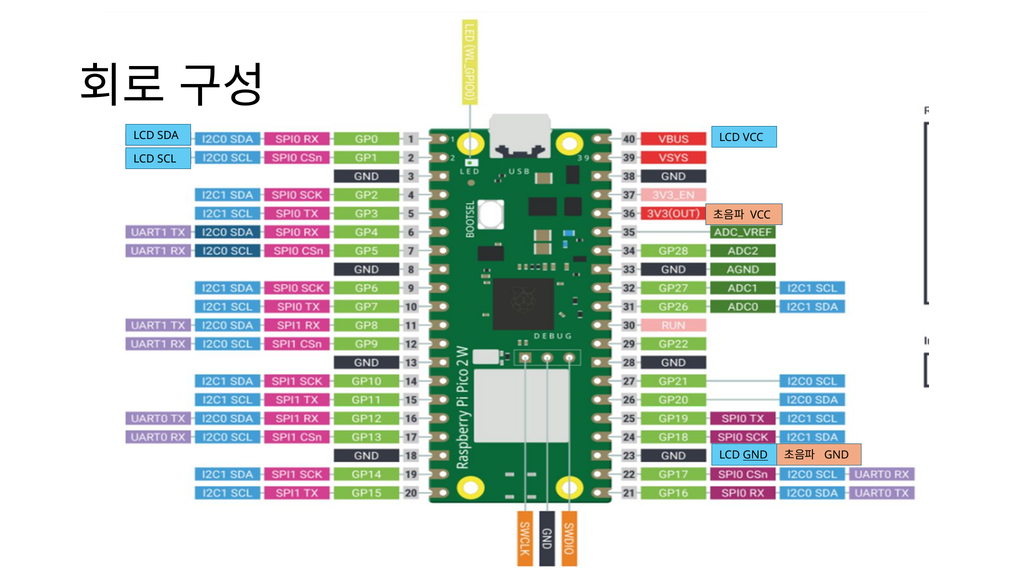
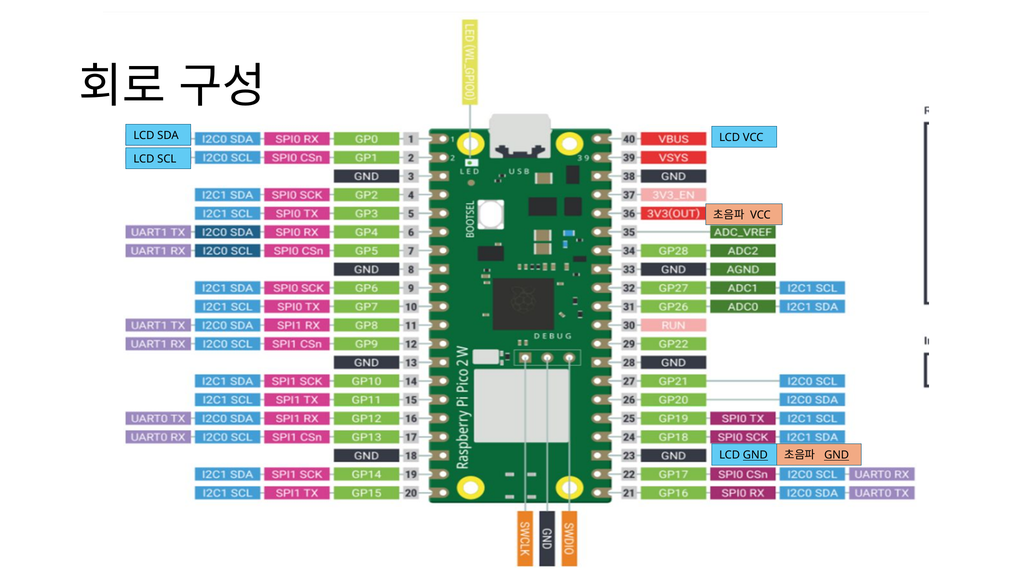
GND underline: none -> present (837, 455)
